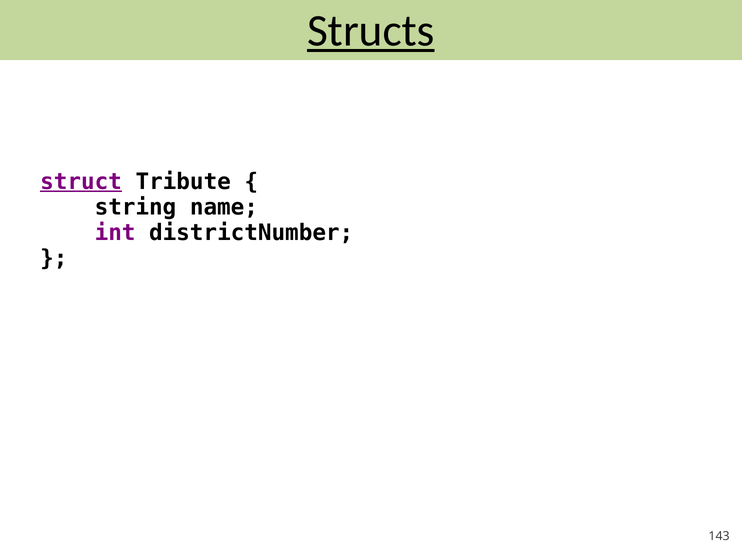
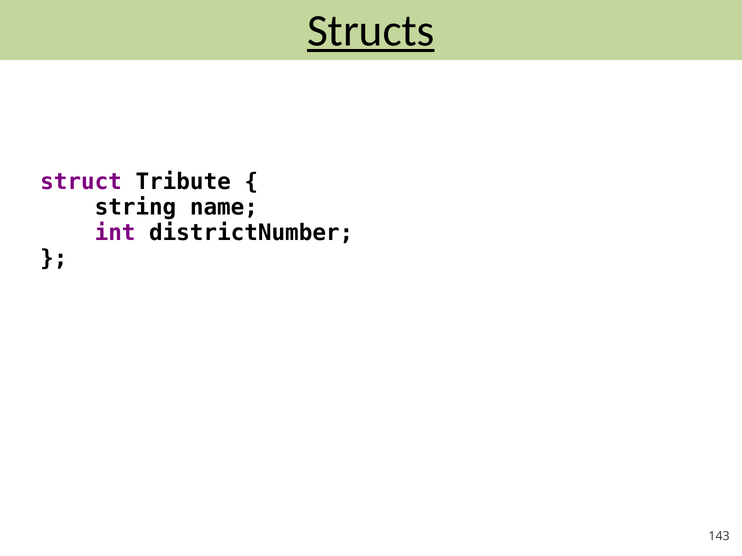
struct underline: present -> none (81, 182)
